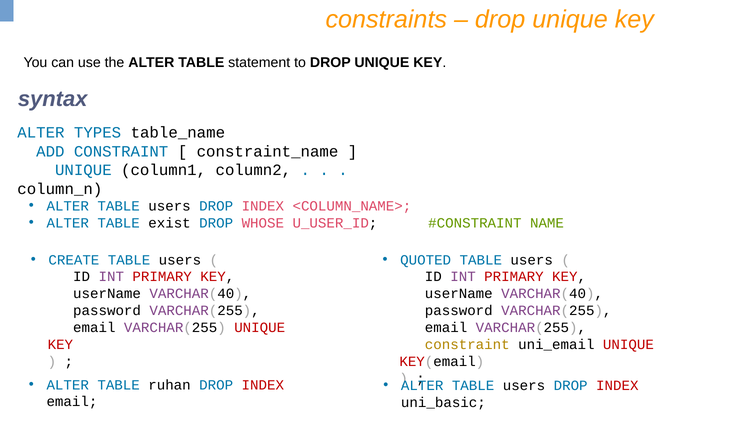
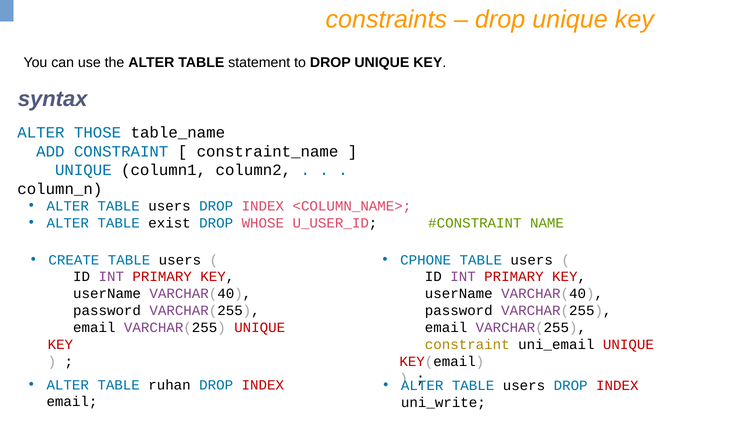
TYPES: TYPES -> THOSE (98, 133)
QUOTED: QUOTED -> CPHONE (426, 260)
uni_basic: uni_basic -> uni_write (443, 403)
